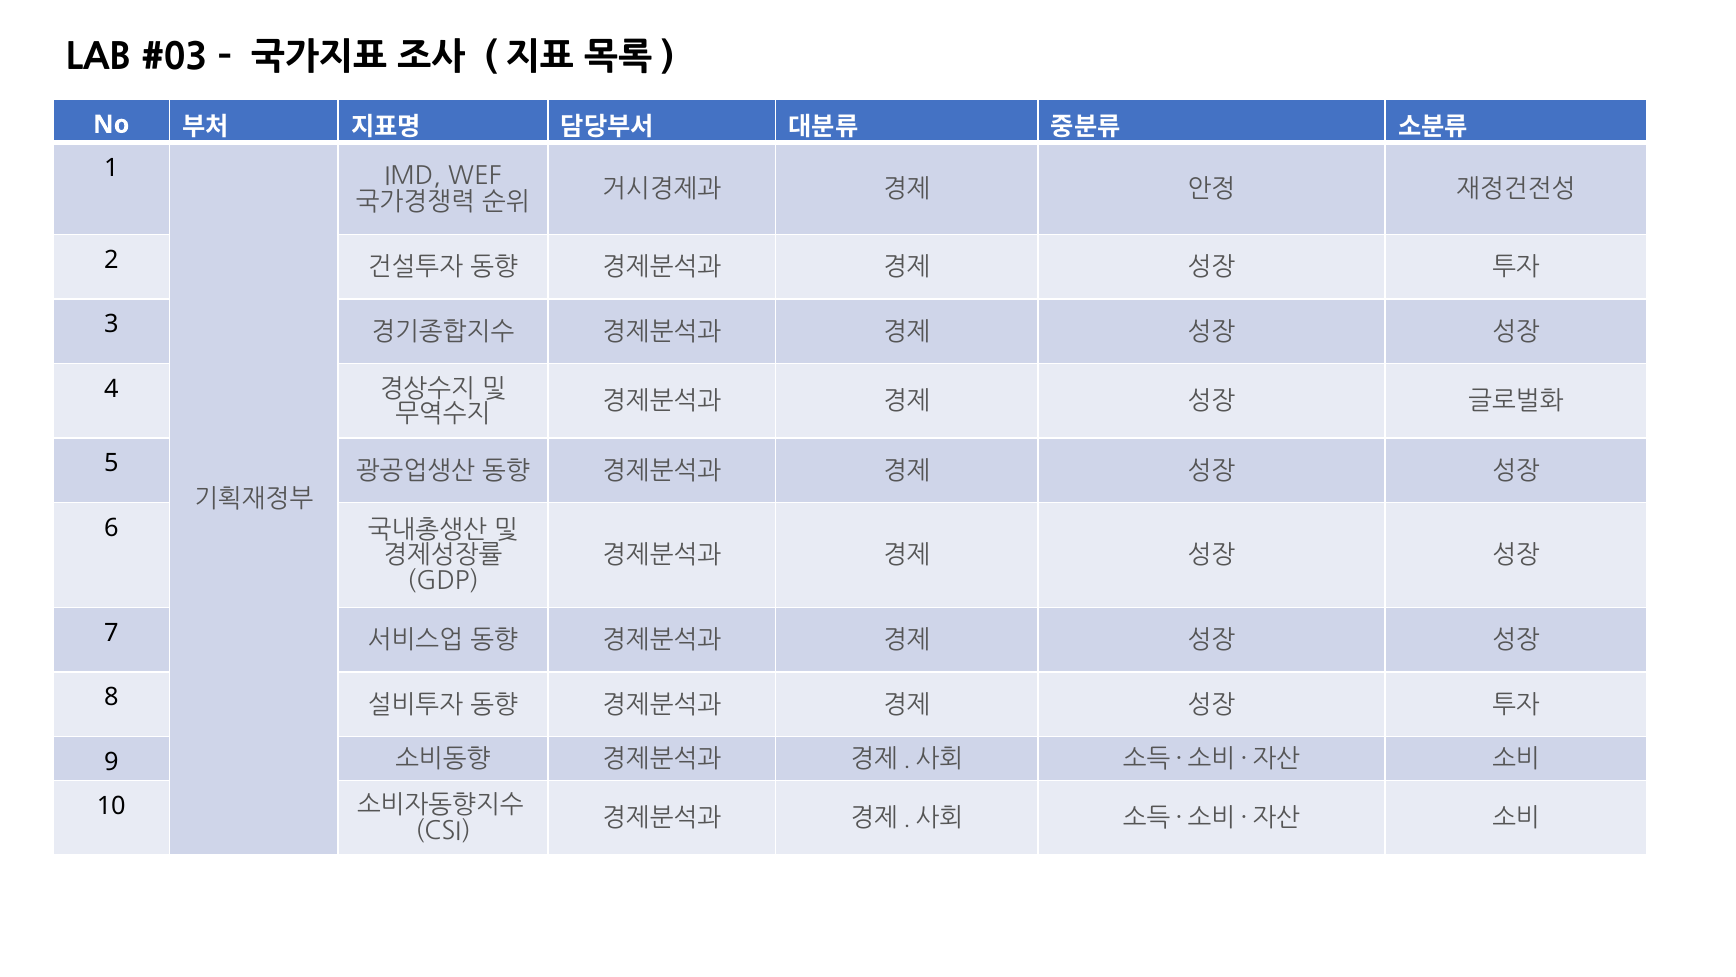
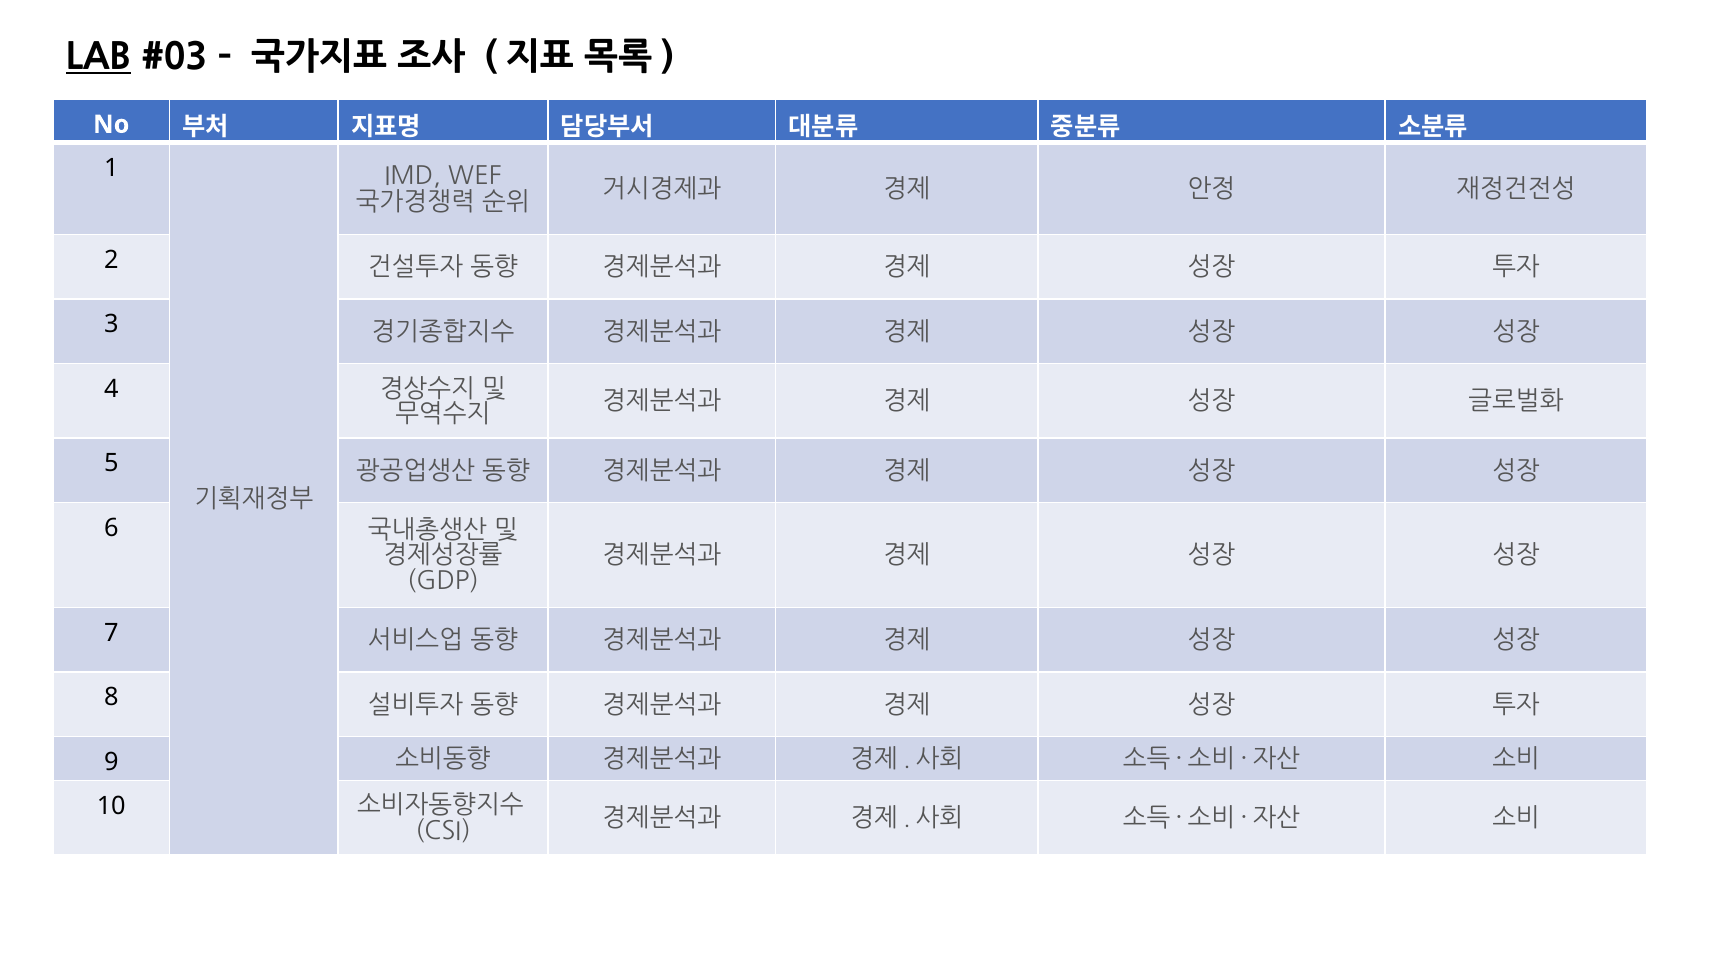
LAB underline: none -> present (99, 58)
